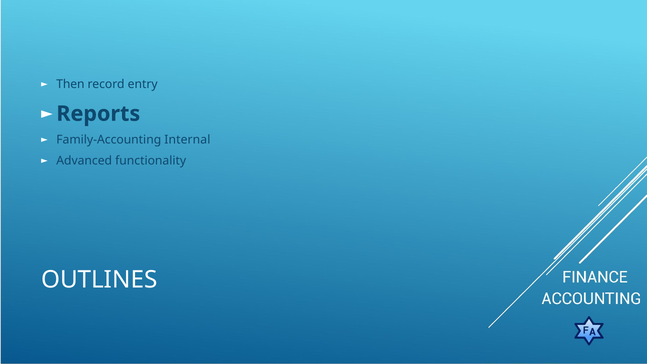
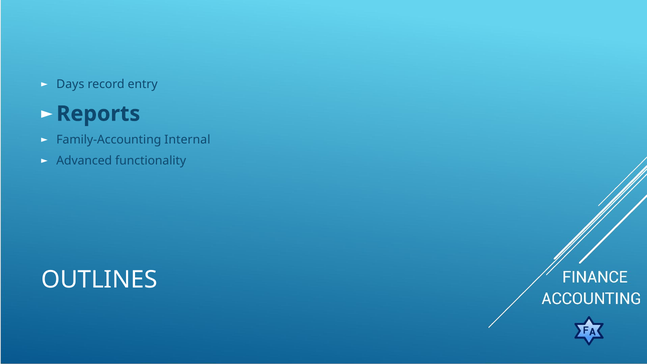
Then: Then -> Days (70, 84)
